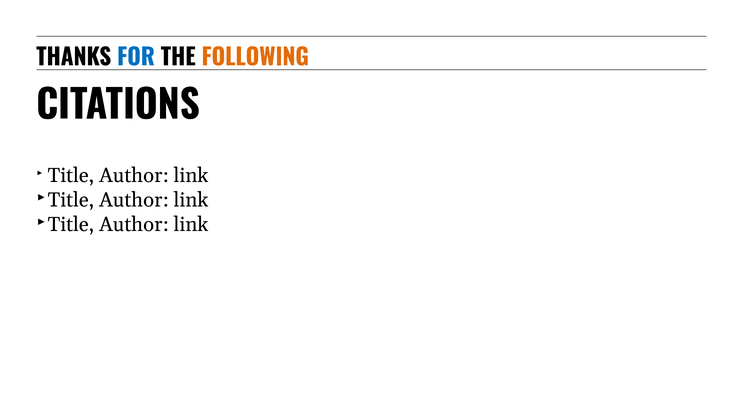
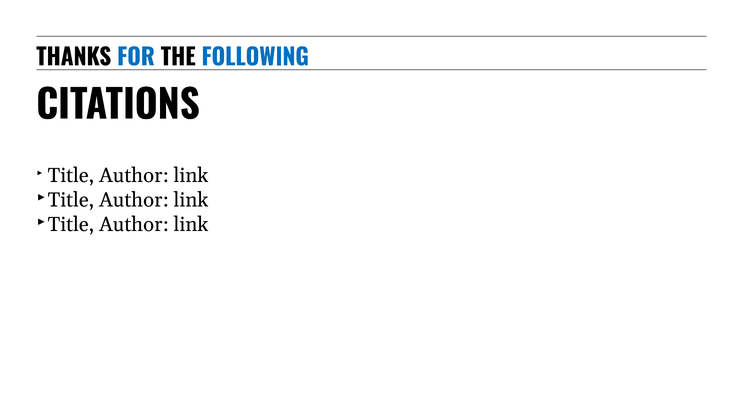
FOLLOWING colour: orange -> blue (255, 58)
